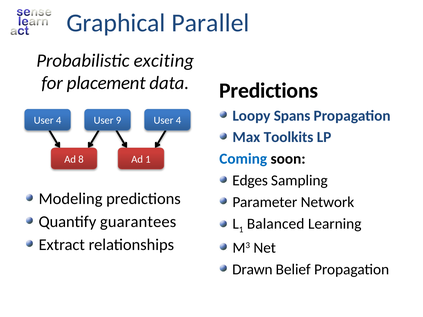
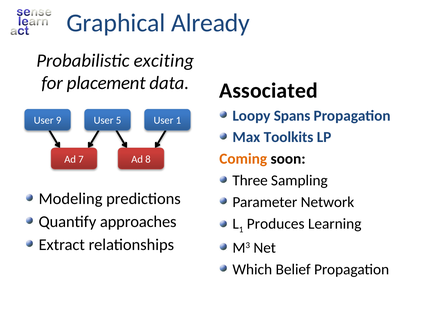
Parallel: Parallel -> Already (211, 23)
Predictions: Predictions -> Associated (269, 91)
4: 4 -> 9 (59, 121)
9: 9 -> 5 (119, 121)
4: 4 -> 1 (178, 121)
Coming colour: blue -> orange (243, 159)
8: 8 -> 7 (81, 159)
Ad 1: 1 -> 8 (148, 159)
Edges: Edges -> Three (250, 181)
guarantees: guarantees -> approaches (138, 222)
Balanced: Balanced -> Produces (276, 224)
Drawn: Drawn -> Which (252, 270)
